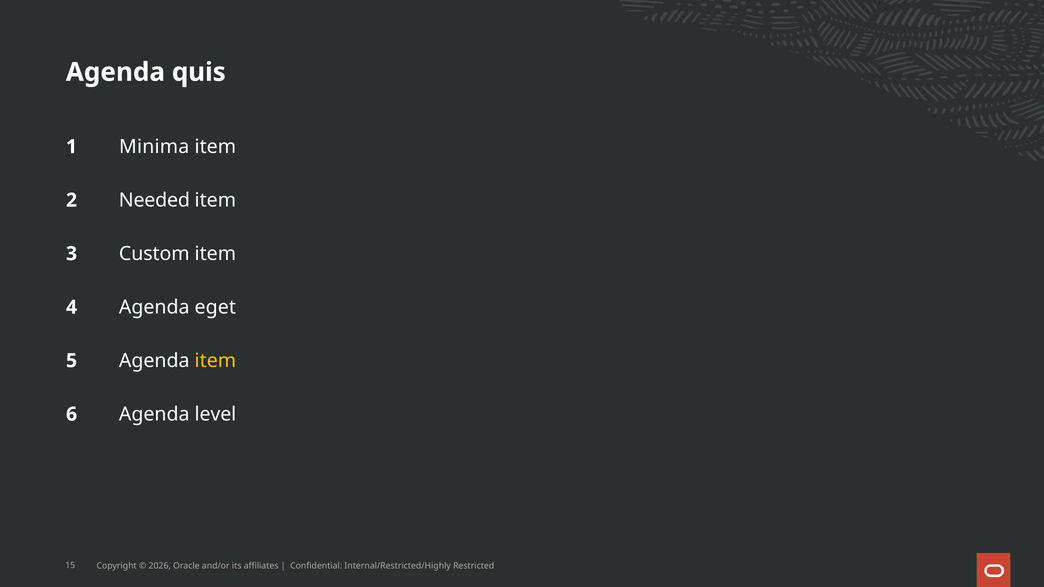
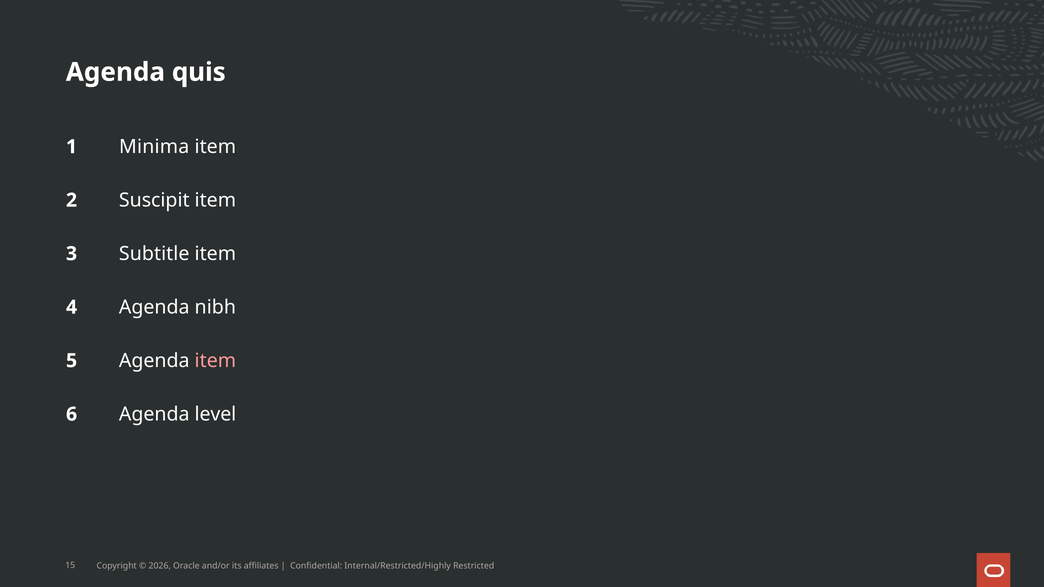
Needed: Needed -> Suscipit (154, 200)
Custom: Custom -> Subtitle (154, 254)
eget: eget -> nibh (215, 307)
item colour: yellow -> pink (215, 361)
